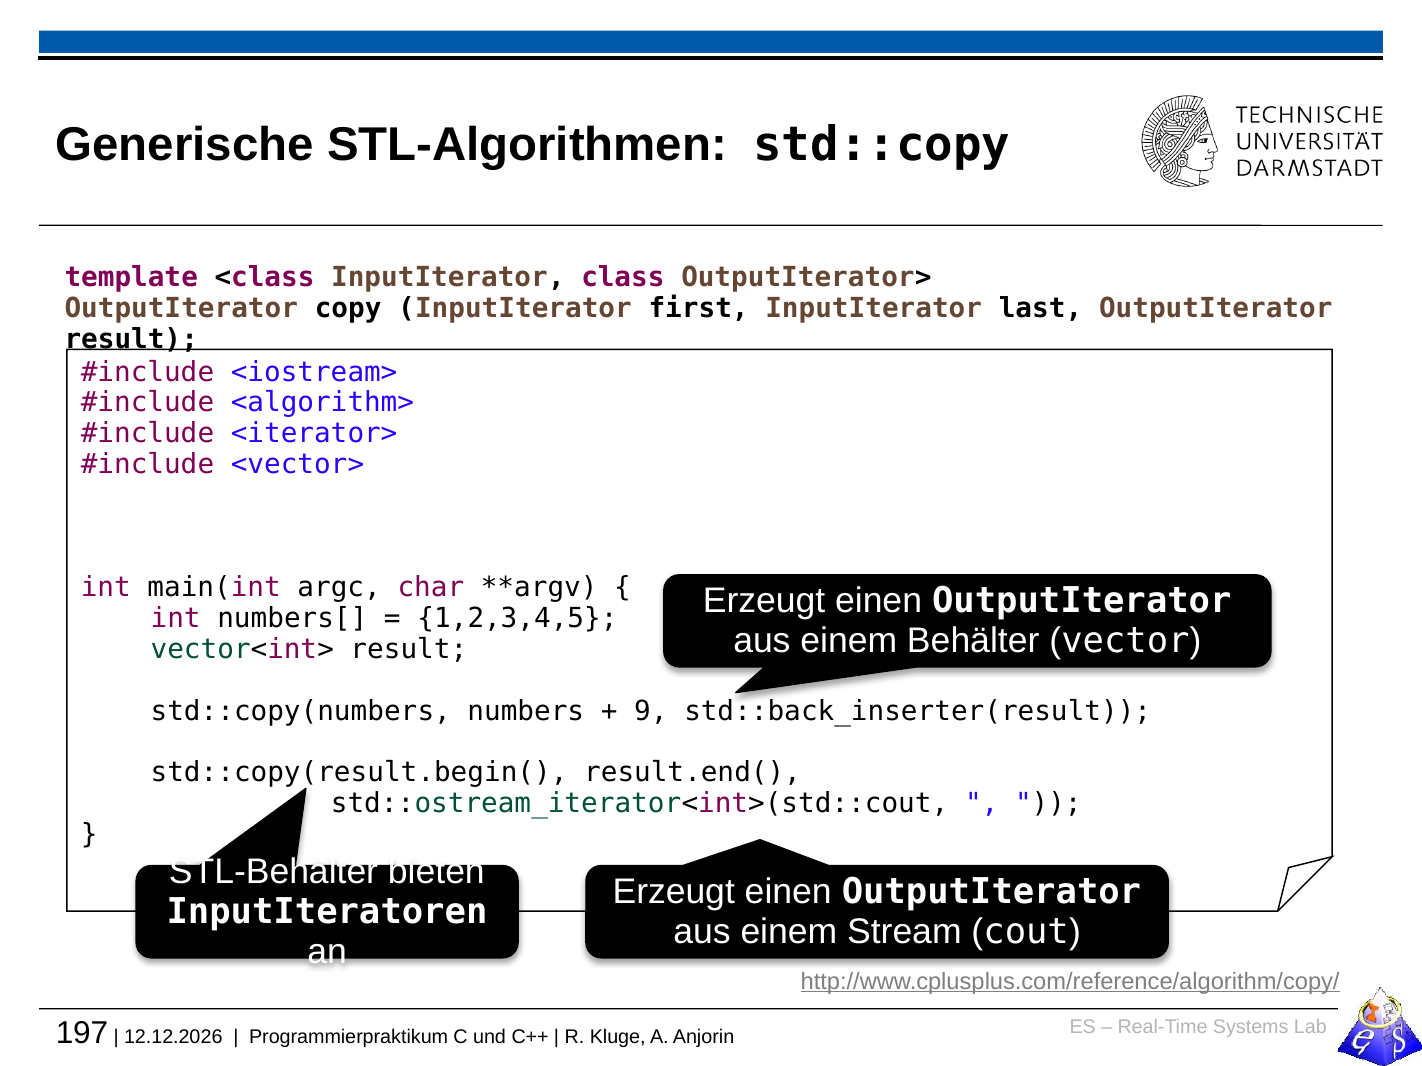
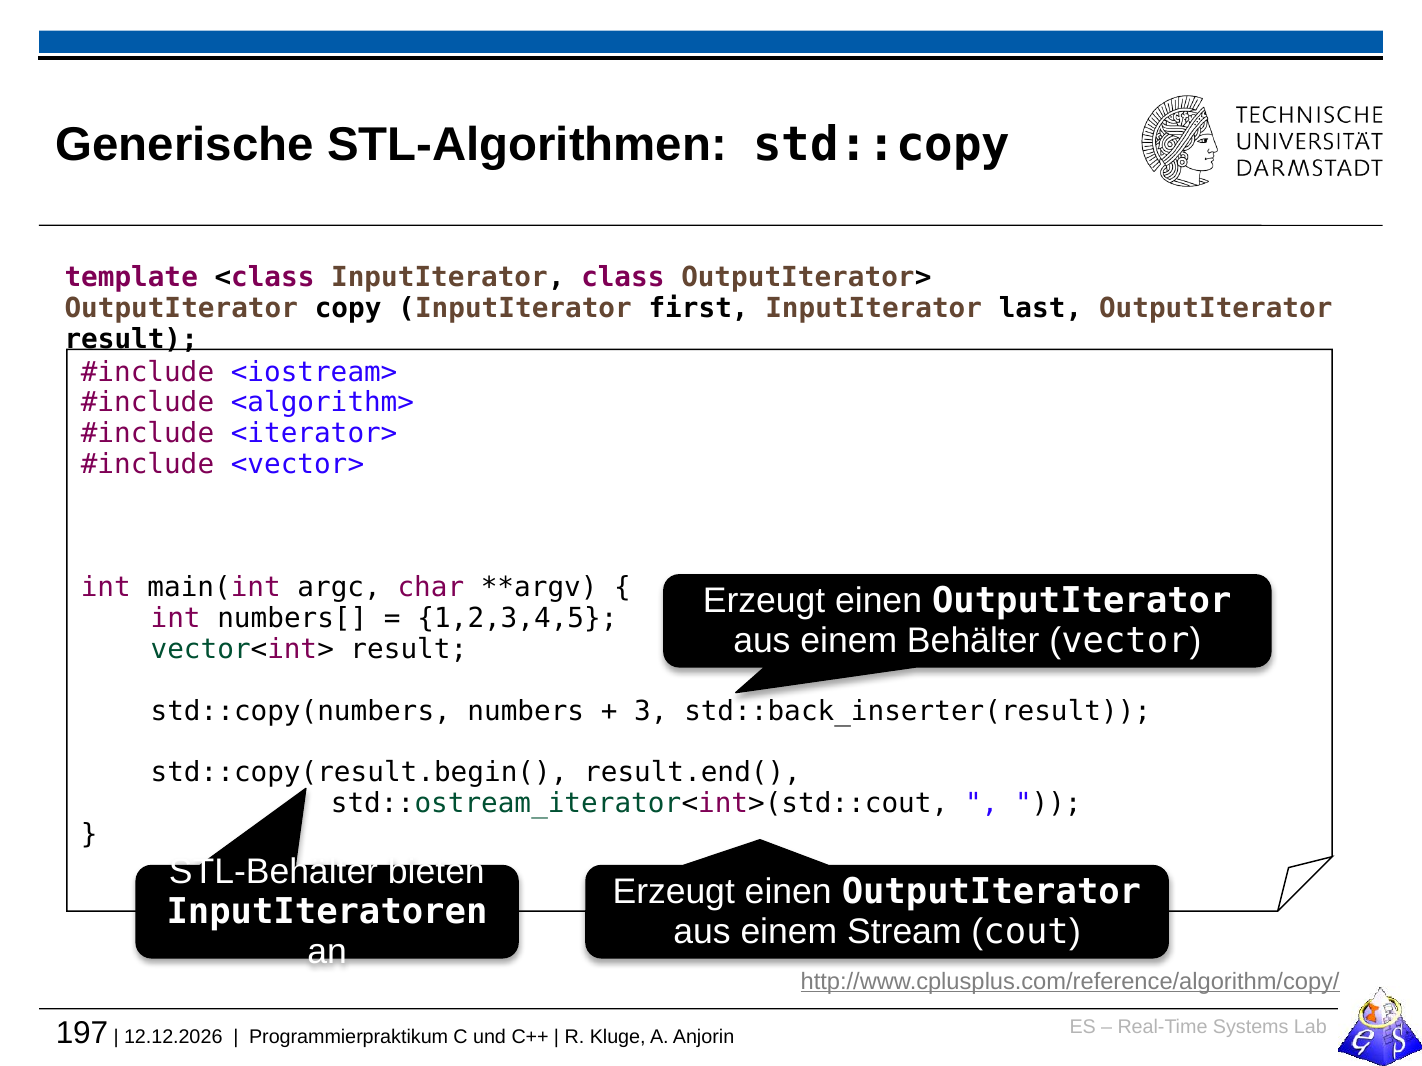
9: 9 -> 3 (651, 711)
